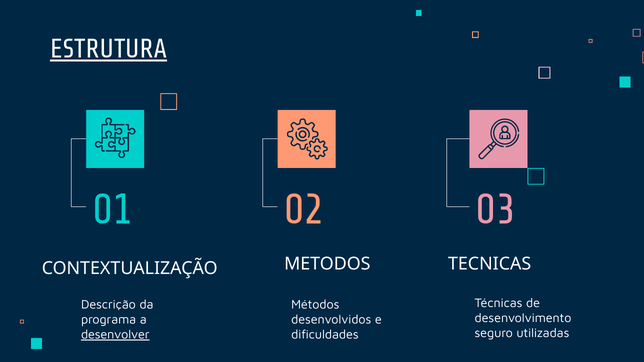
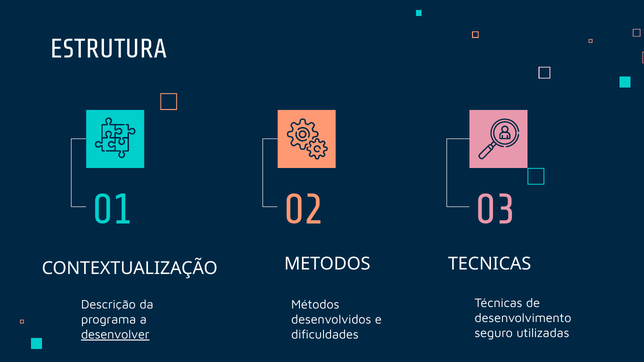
ESTRUTURA underline: present -> none (109, 49)
